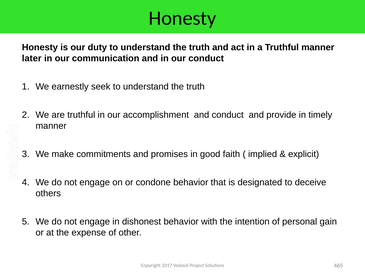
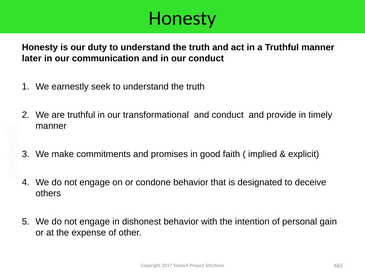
accomplishment: accomplishment -> transformational (156, 115)
